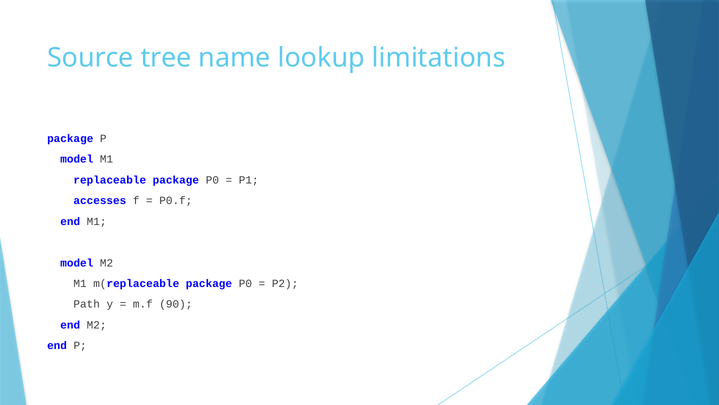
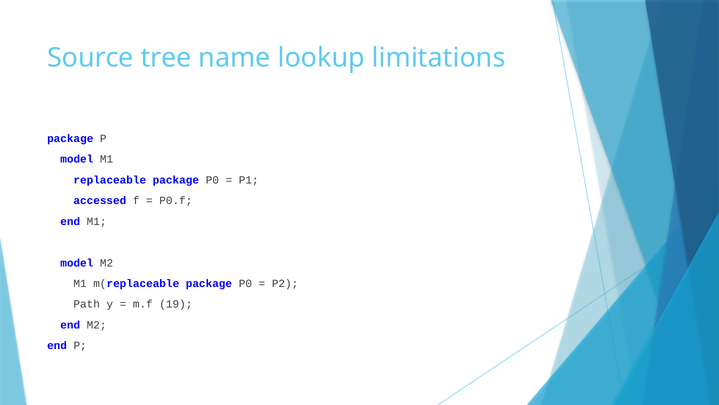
accesses: accesses -> accessed (100, 200)
90: 90 -> 19 (176, 304)
